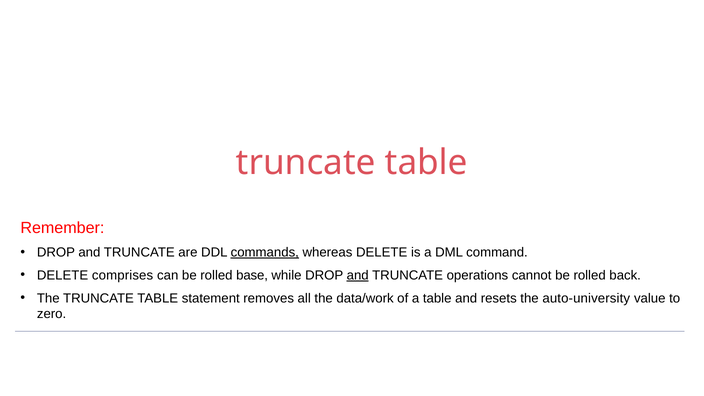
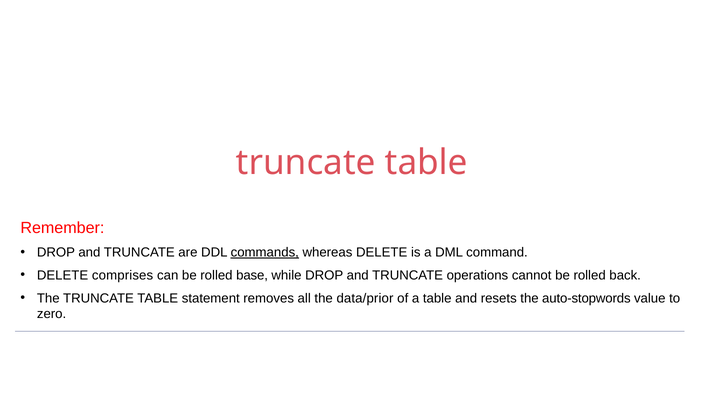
and underline: present -> none (358, 275)
data/work: data/work -> data/prior (365, 298)
auto-university: auto-university -> auto-stopwords (586, 298)
